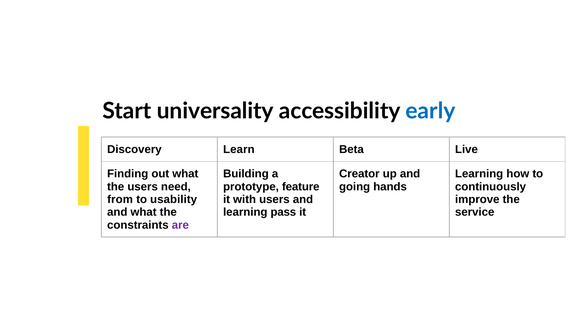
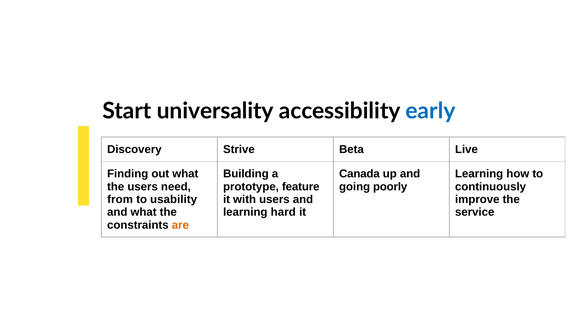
Learn: Learn -> Strive (239, 150)
Creator: Creator -> Canada (359, 174)
hands: hands -> poorly (390, 187)
pass: pass -> hard (283, 213)
are colour: purple -> orange (180, 225)
